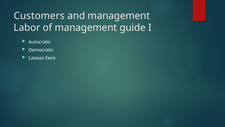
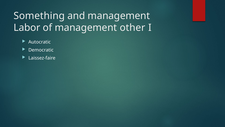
Customers: Customers -> Something (39, 16)
guide: guide -> other (133, 28)
